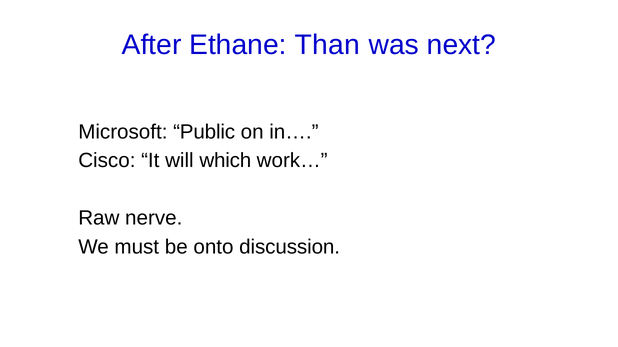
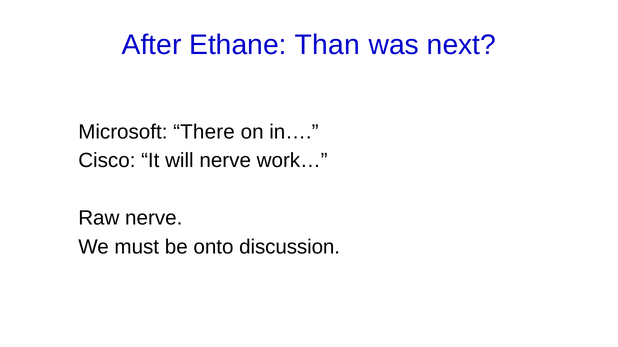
Public: Public -> There (204, 132)
will which: which -> nerve (225, 161)
